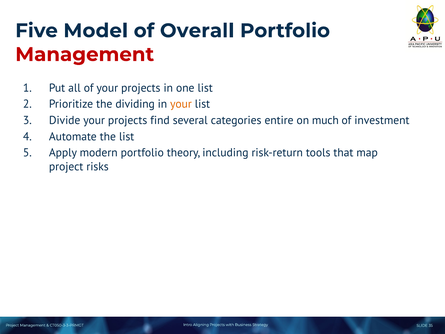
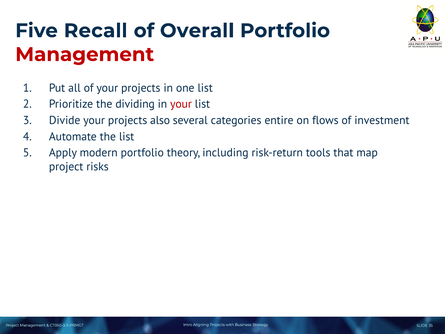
Model: Model -> Recall (96, 31)
your colour: orange -> red (181, 104)
find: find -> also (160, 120)
much: much -> flows (325, 120)
